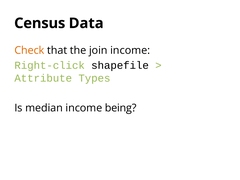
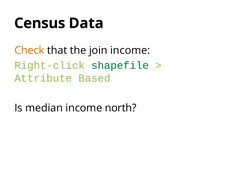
shapefile colour: black -> green (120, 65)
Types: Types -> Based (94, 78)
being: being -> north (121, 108)
